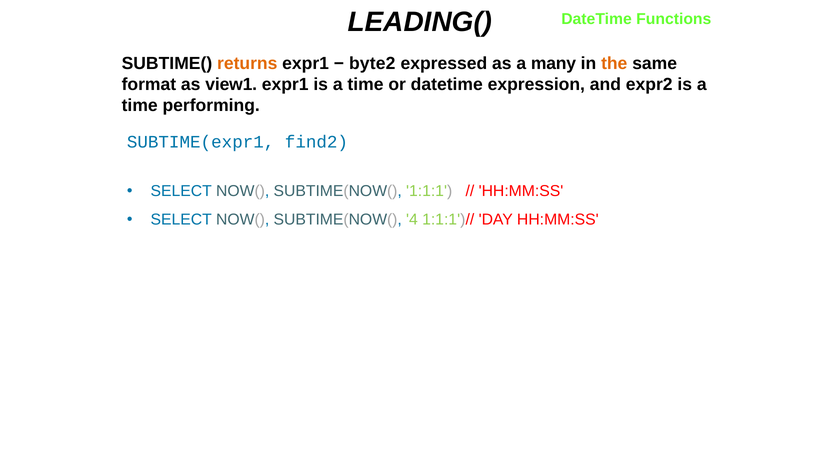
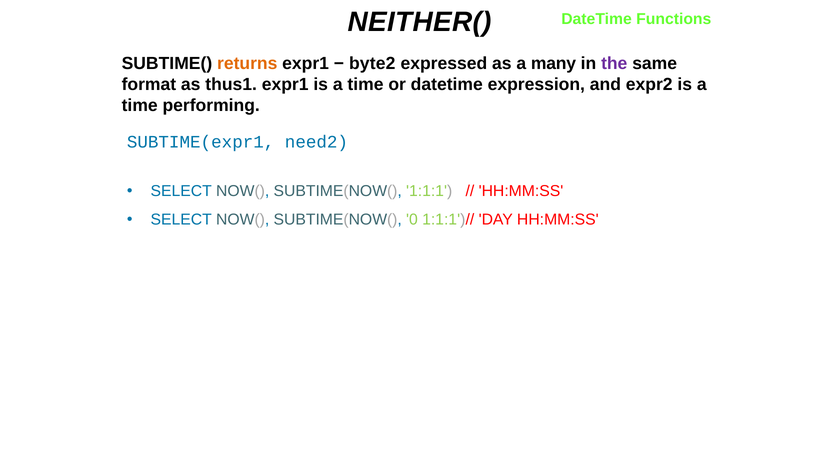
LEADING(: LEADING( -> NEITHER( (420, 22)
the colour: orange -> purple (614, 63)
view1: view1 -> thus1 (231, 84)
find2: find2 -> need2 (316, 142)
4: 4 -> 0 (412, 219)
